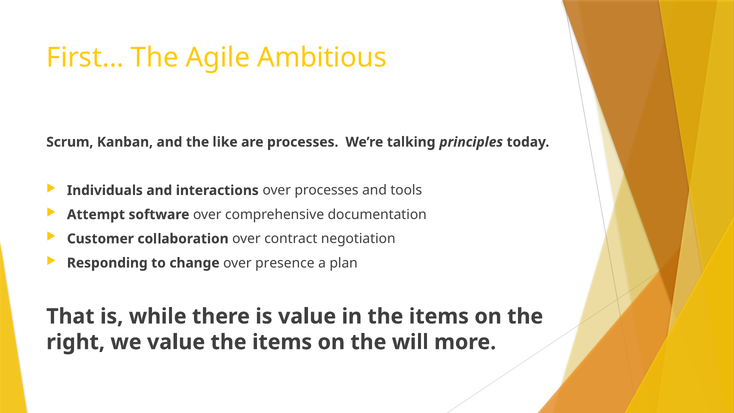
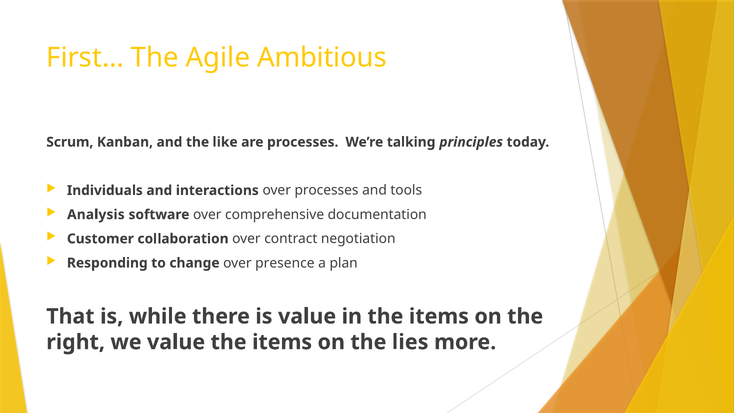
Attempt: Attempt -> Analysis (96, 215)
will: will -> lies (410, 342)
